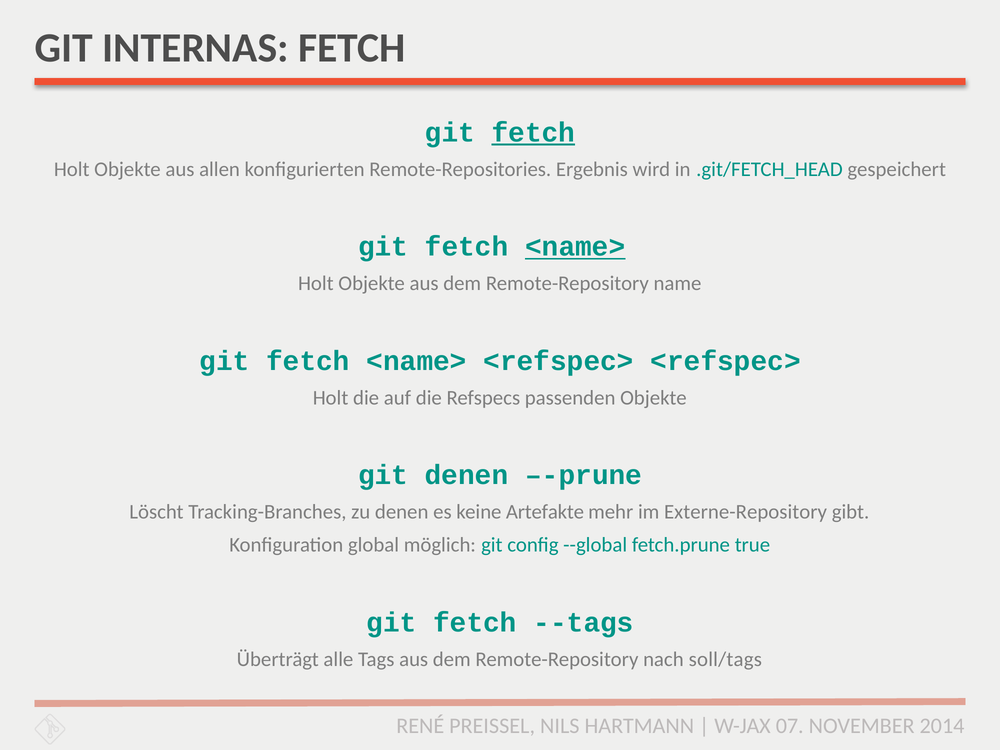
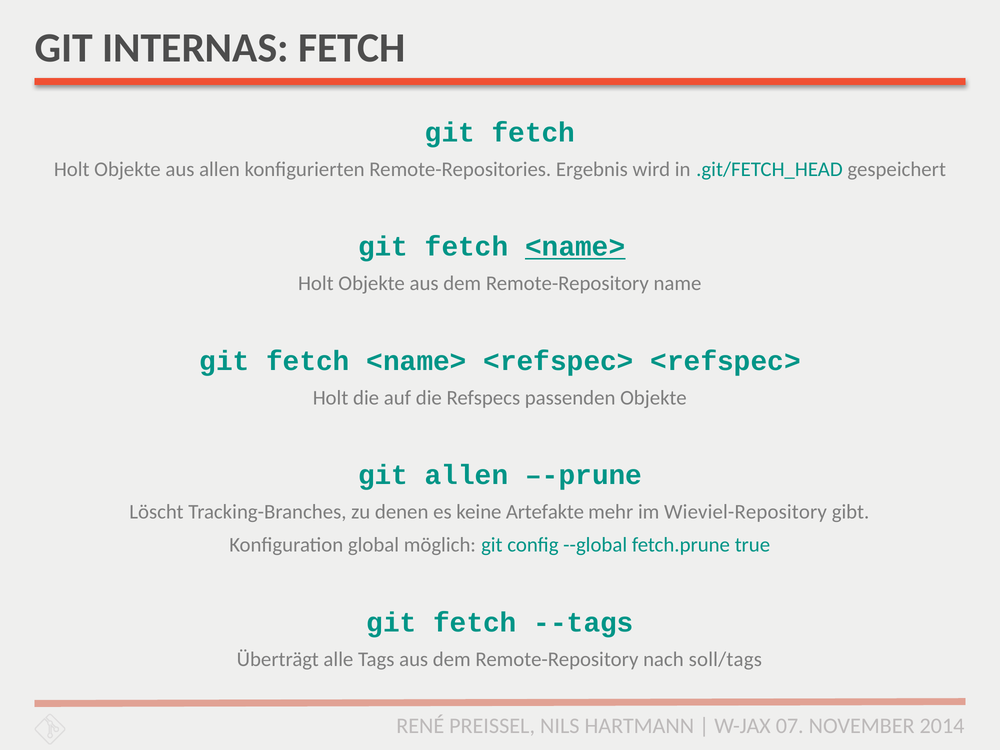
fetch underline: present -> none (533, 133)
git denen: denen -> allen (467, 475)
Externe-Repository: Externe-Repository -> Wieviel-Repository (745, 512)
